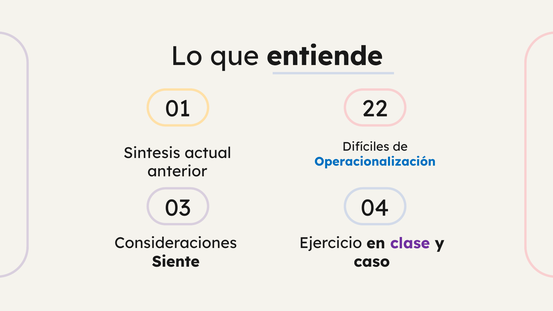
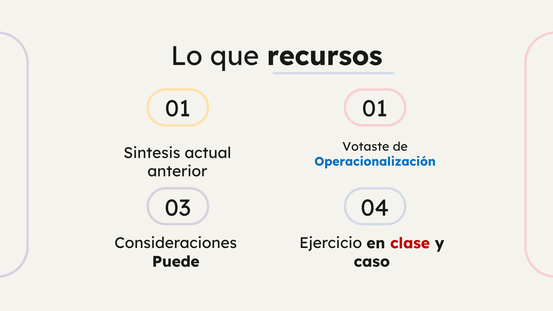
entiende: entiende -> recursos (325, 56)
01 22: 22 -> 01 (375, 109)
Difíciles: Difíciles -> Votaste (366, 147)
clase colour: purple -> red (410, 243)
Siente: Siente -> Puede (176, 262)
